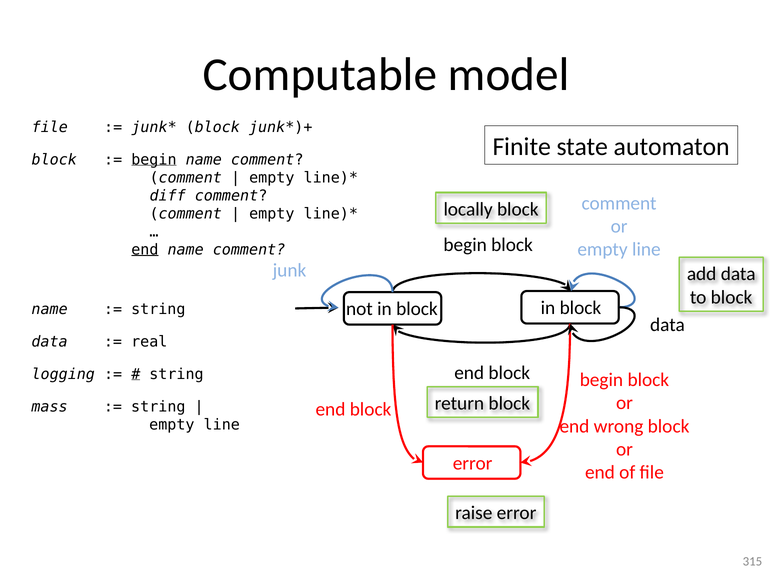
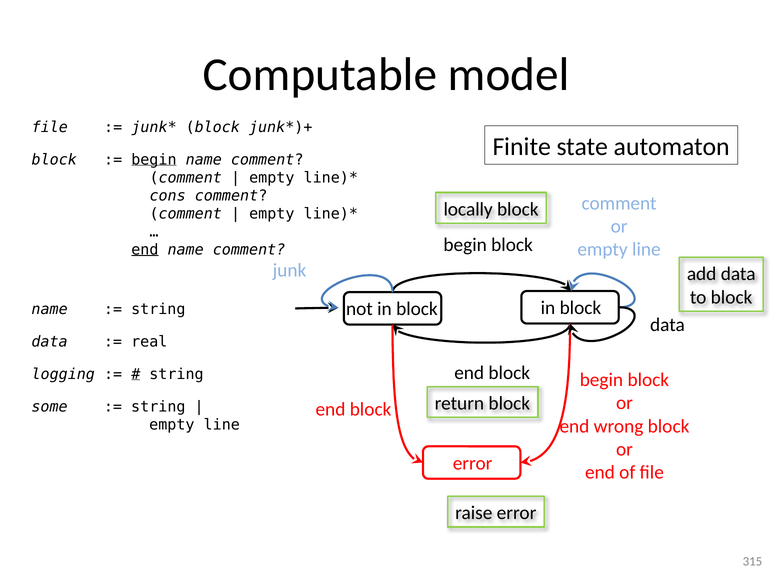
diff: diff -> cons (168, 196)
mass: mass -> some (50, 406)
